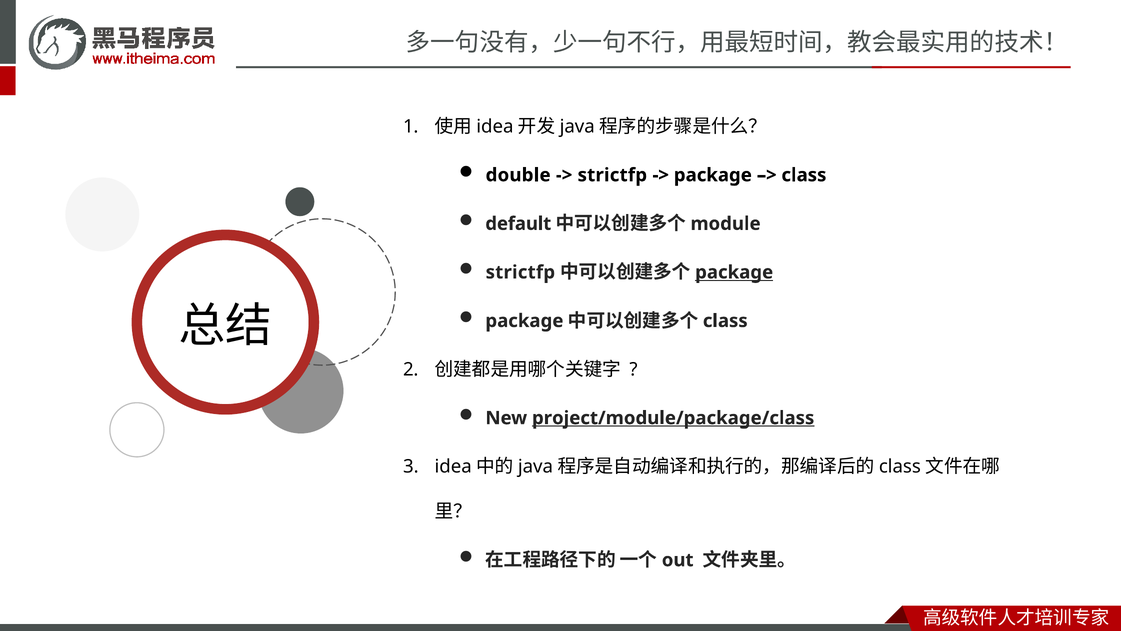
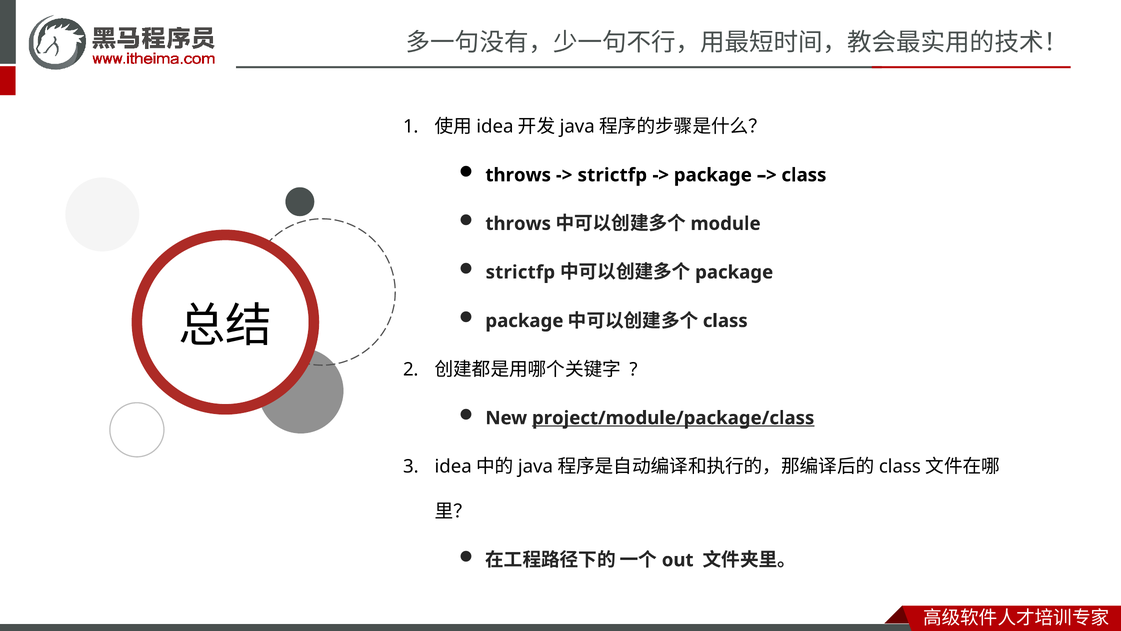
double: double -> throws (518, 175)
default: default -> throws (518, 224)
package underline: present -> none (734, 272)
